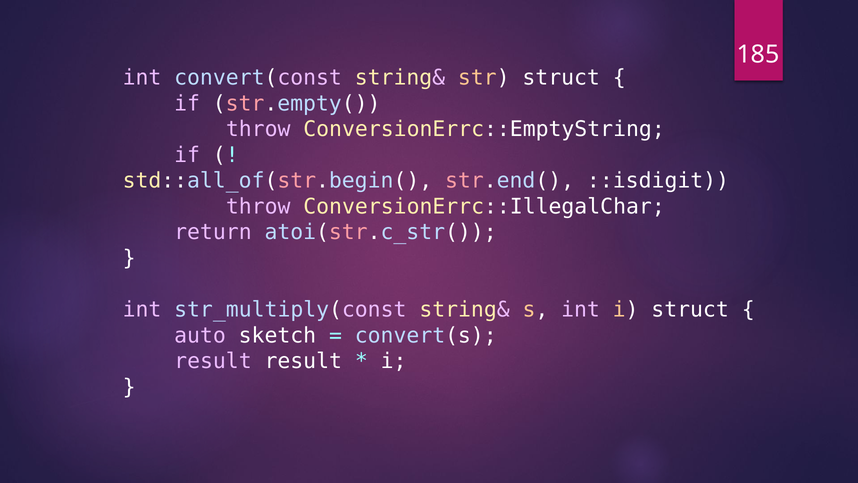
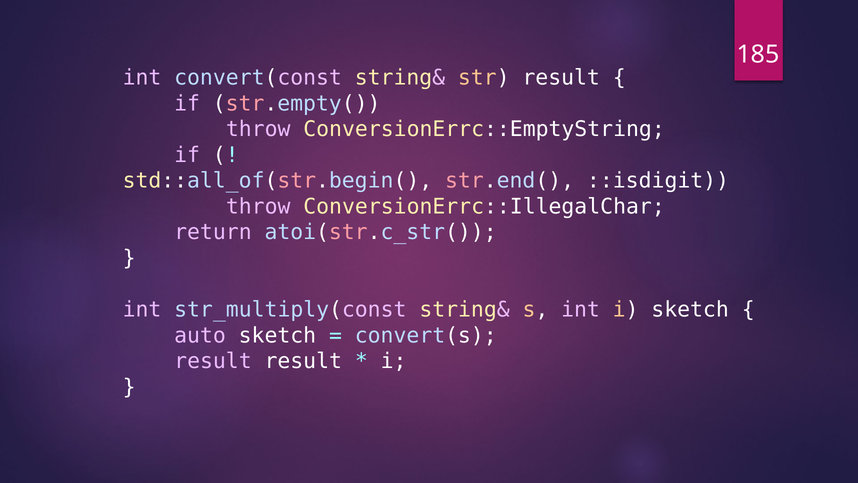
str struct: struct -> result (561, 78)
i struct: struct -> sketch (690, 309)
